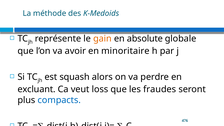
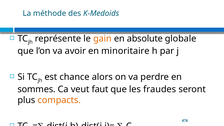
squash: squash -> chance (75, 77)
excluant: excluant -> sommes (37, 89)
loss: loss -> faut (100, 89)
compacts colour: blue -> orange (59, 100)
